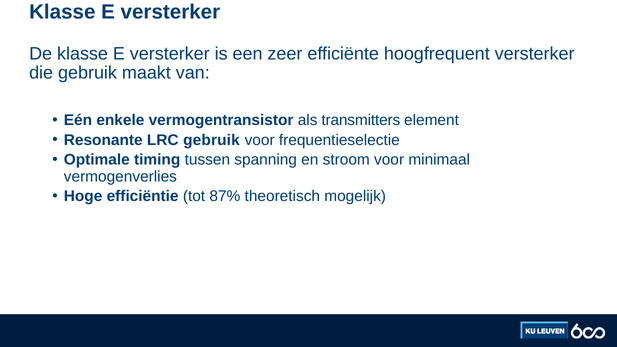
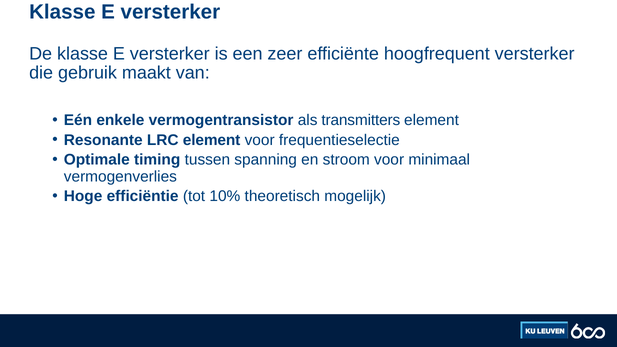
LRC gebruik: gebruik -> element (212, 140)
87%: 87% -> 10% (225, 196)
